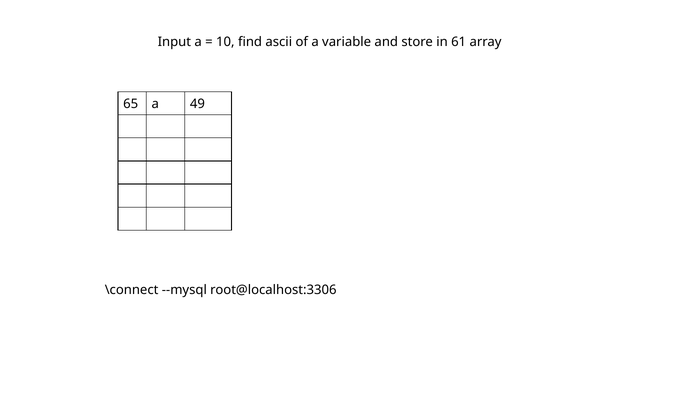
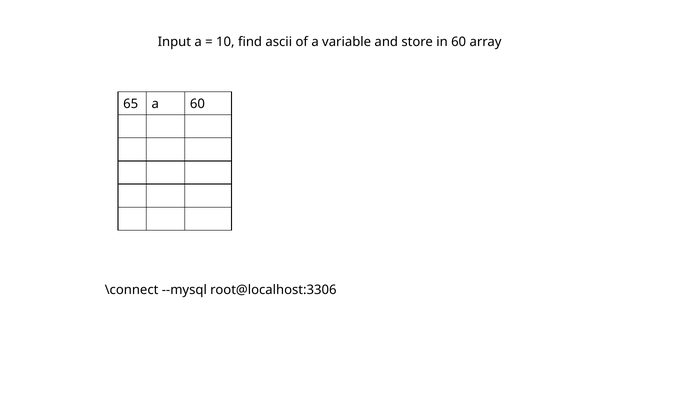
in 61: 61 -> 60 (459, 42)
a 49: 49 -> 60 (197, 104)
